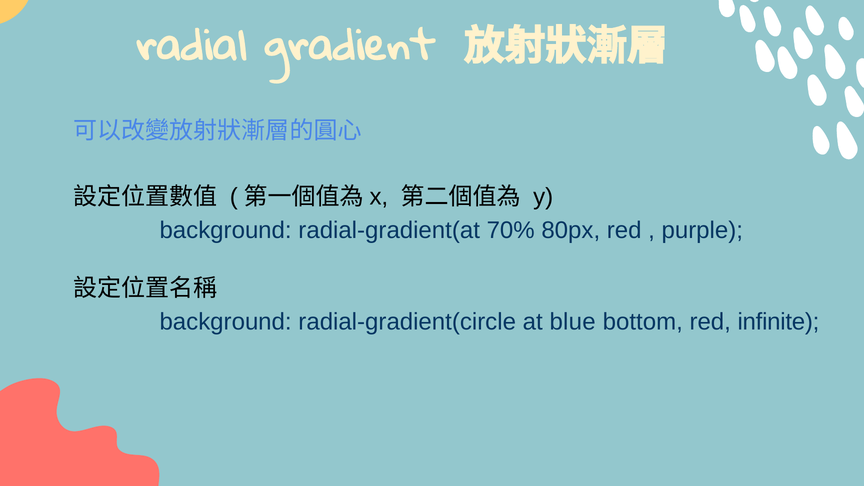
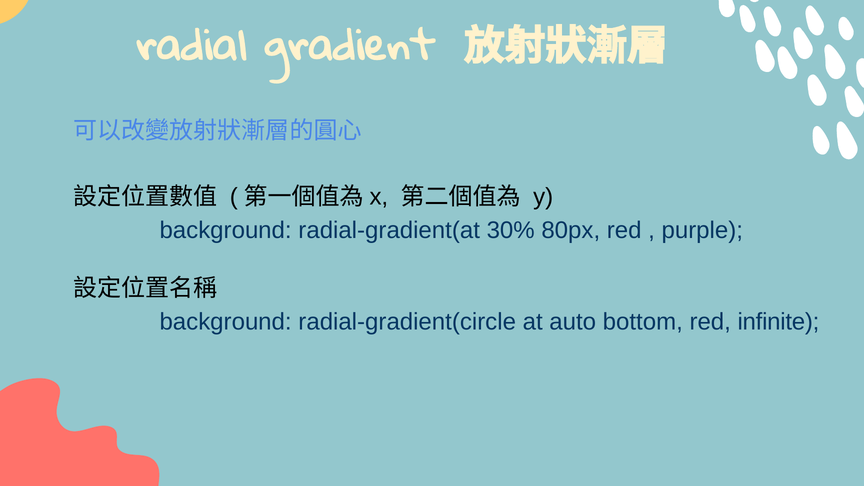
70%: 70% -> 30% (511, 230)
blue: blue -> auto (573, 322)
